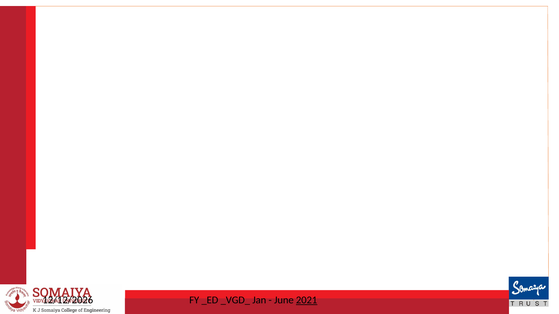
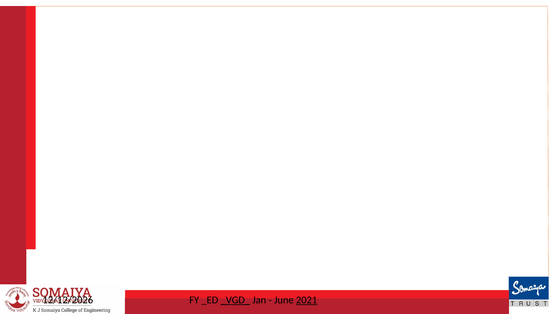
_VGD_ underline: none -> present (235, 301)
